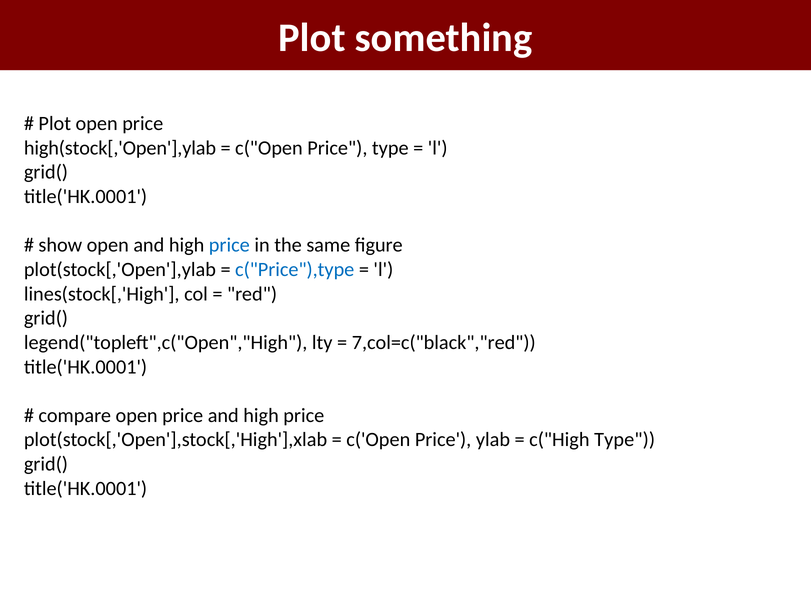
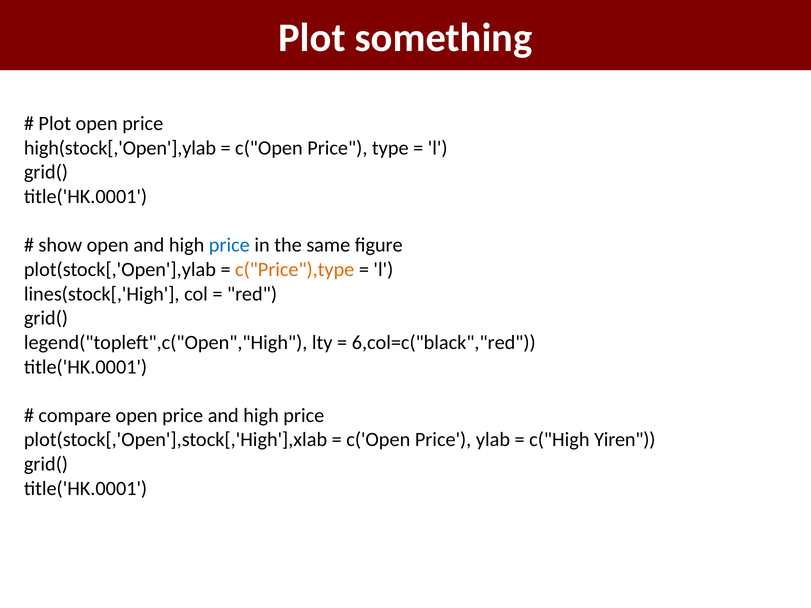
c("Price"),type colour: blue -> orange (295, 270)
7,col=c("black","red: 7,col=c("black","red -> 6,col=c("black","red (444, 343)
c("High Type: Type -> Yiren (625, 440)
